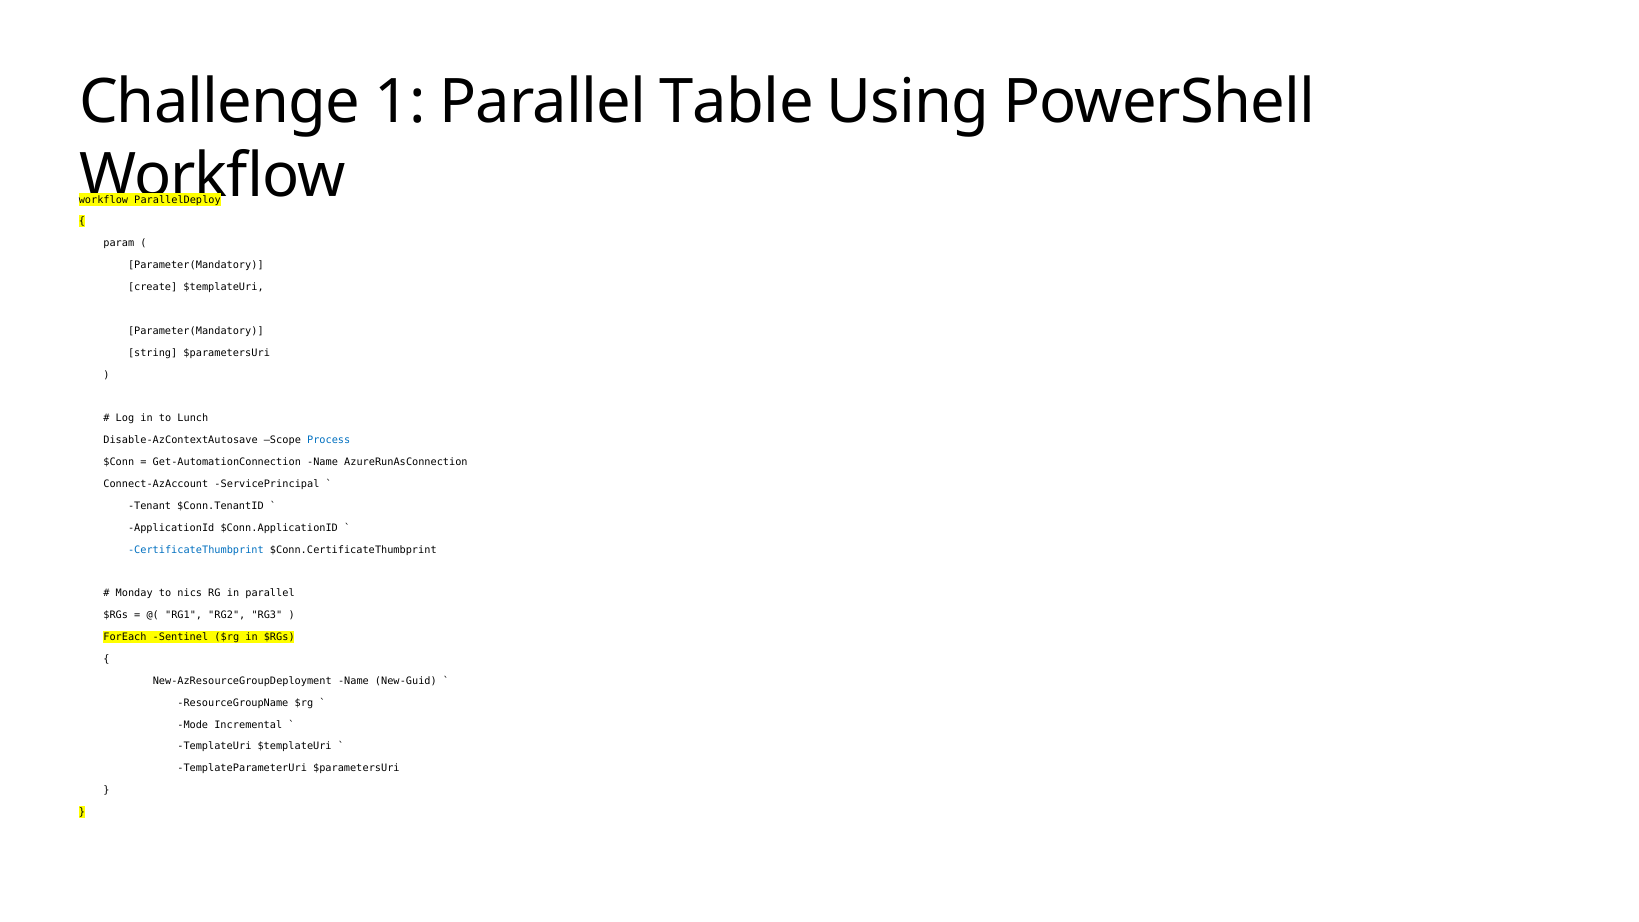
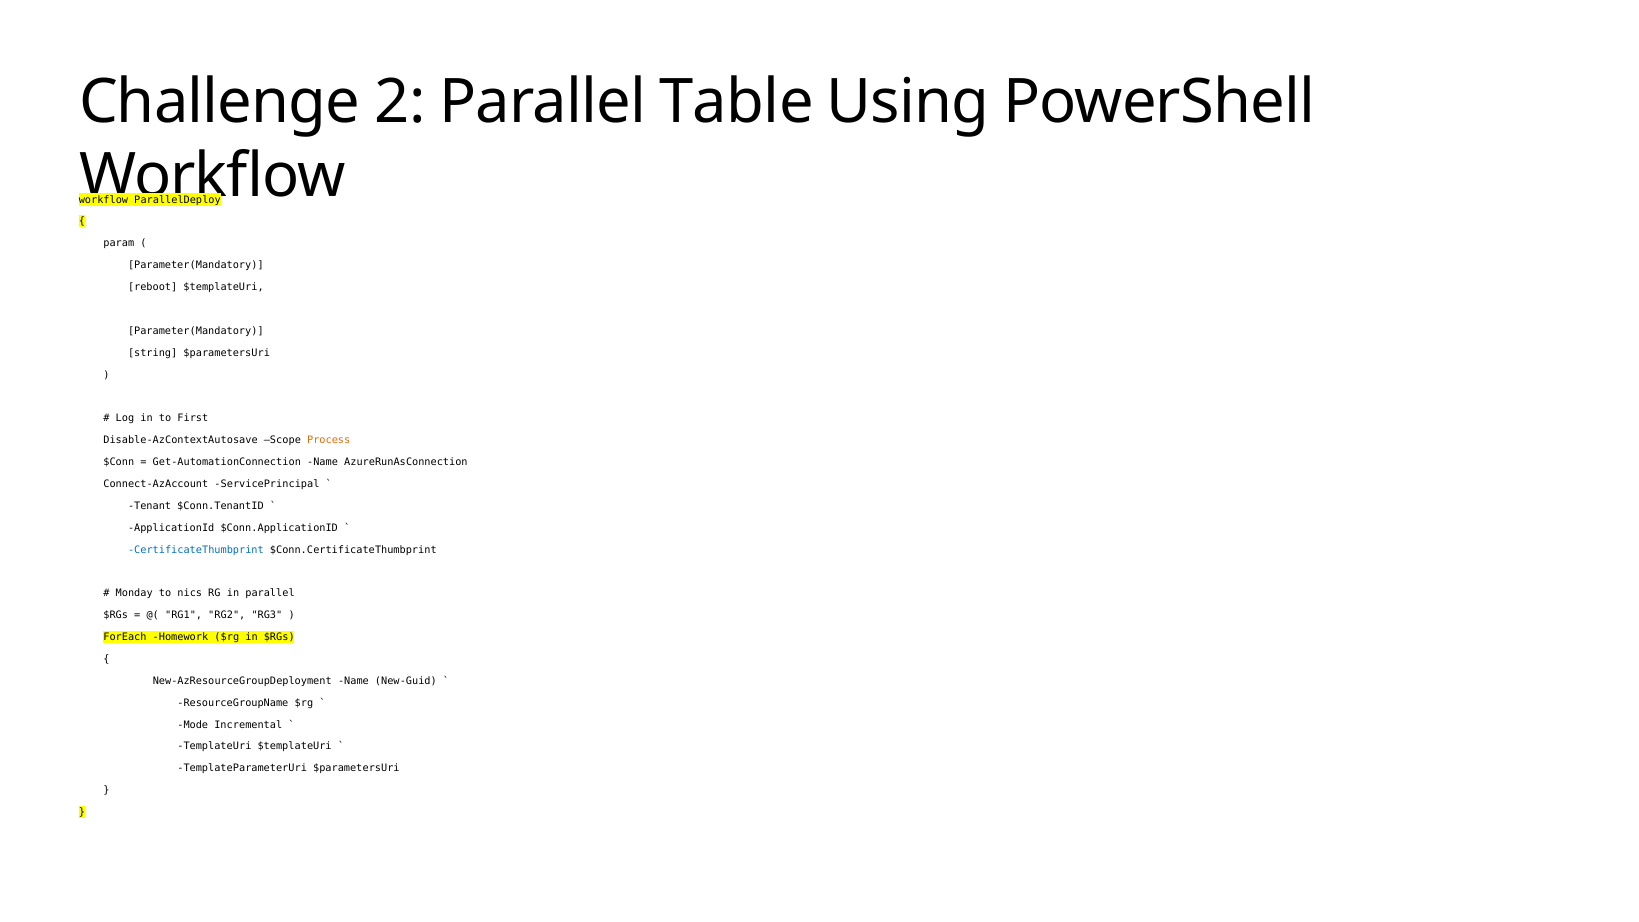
1: 1 -> 2 (400, 103)
create: create -> reboot (153, 287)
Lunch: Lunch -> First (193, 418)
Process colour: blue -> orange (329, 440)
Sentinel: Sentinel -> Homework (180, 637)
